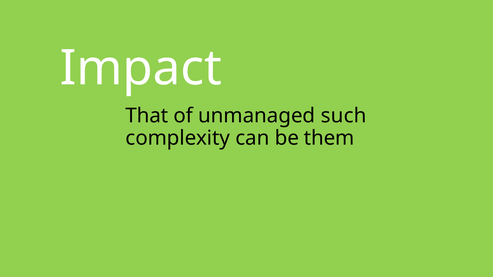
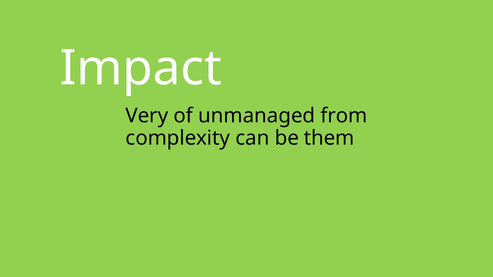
That: That -> Very (147, 116)
such: such -> from (344, 116)
